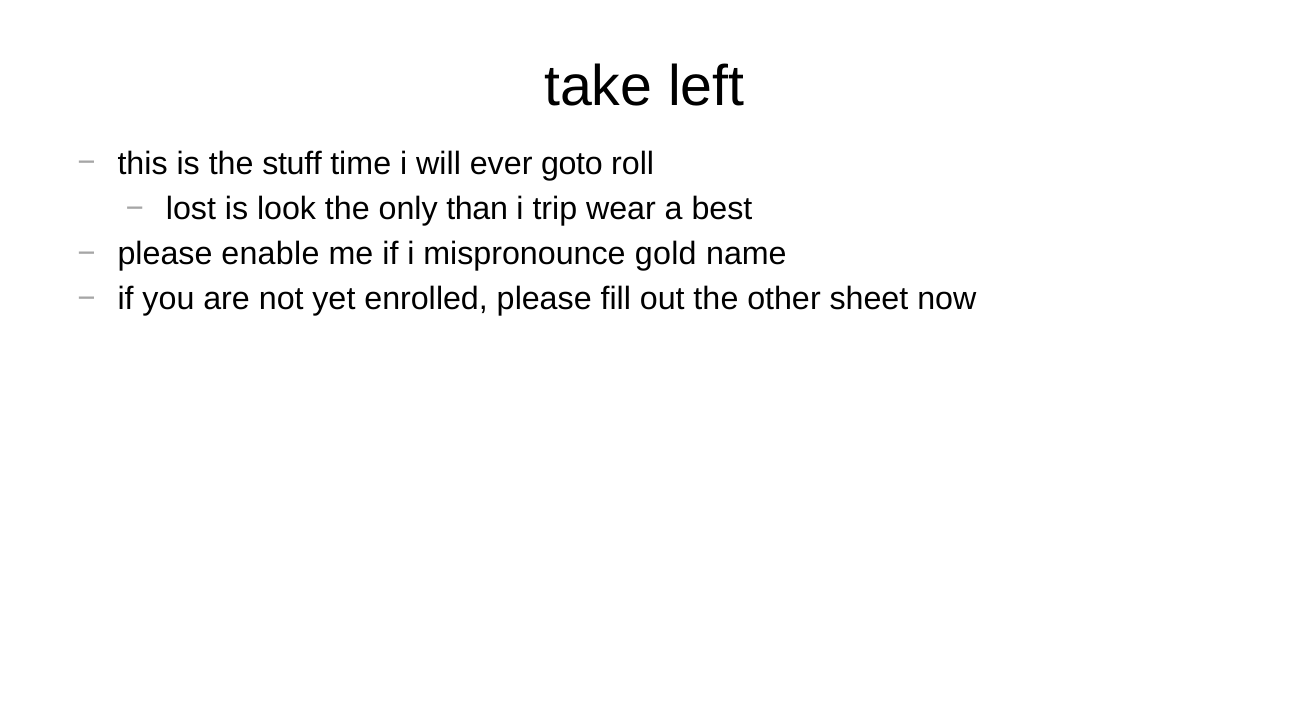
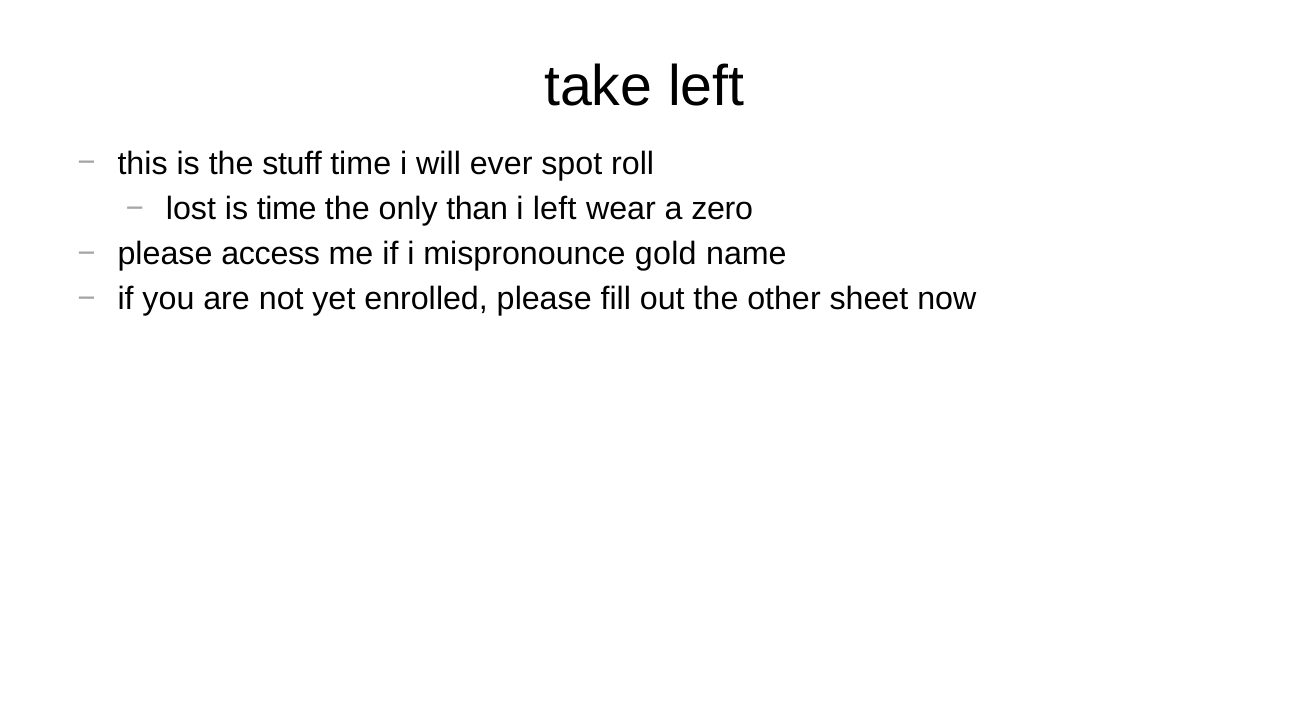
goto: goto -> spot (572, 164)
is look: look -> time (287, 209)
i trip: trip -> left (555, 209)
best: best -> zero (722, 209)
enable: enable -> access (271, 254)
